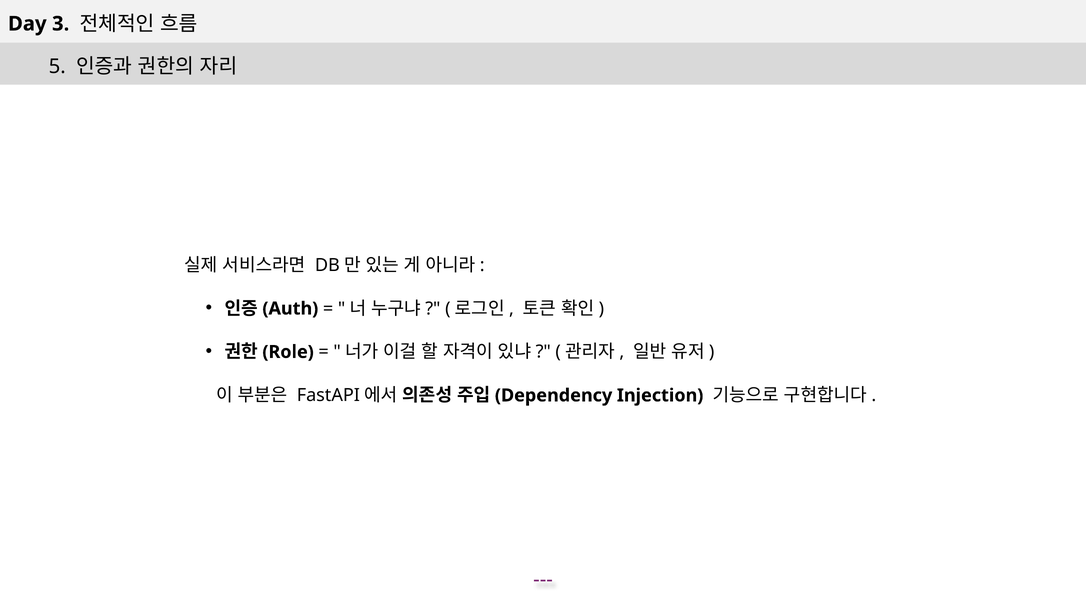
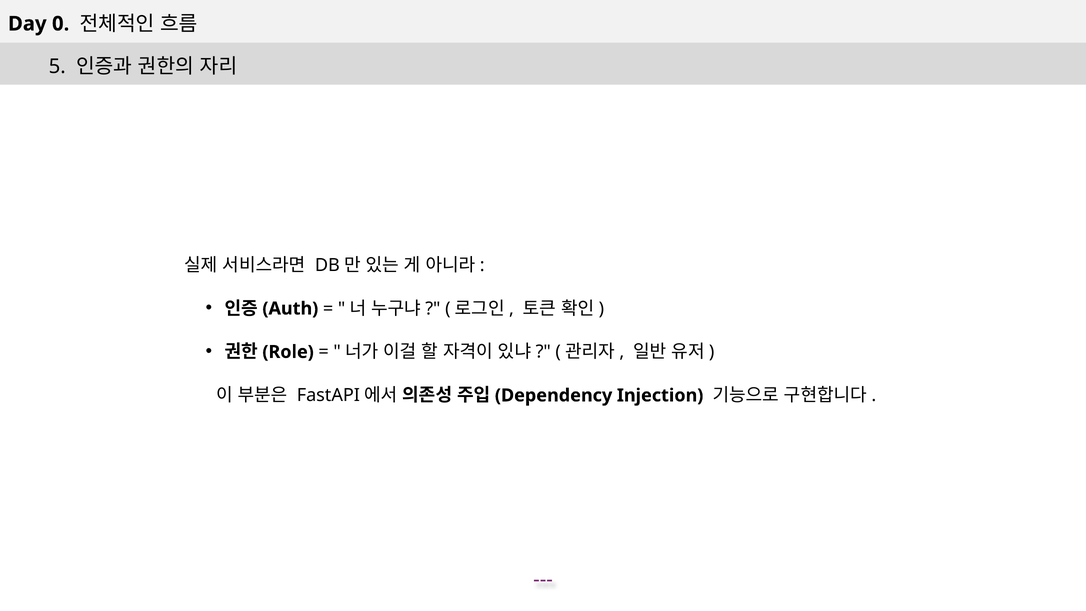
3: 3 -> 0 (61, 24)
